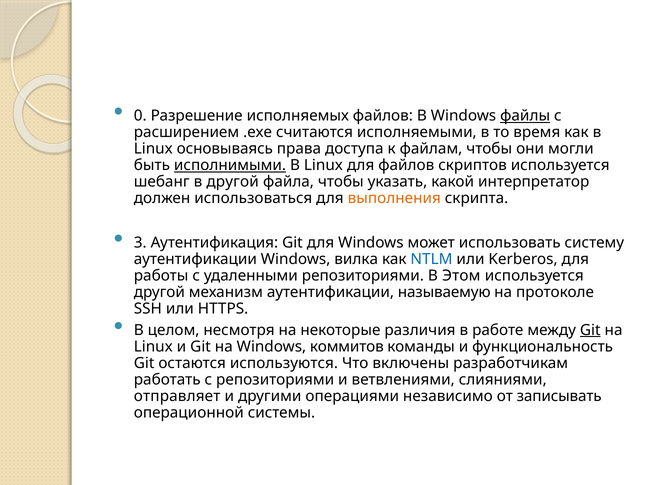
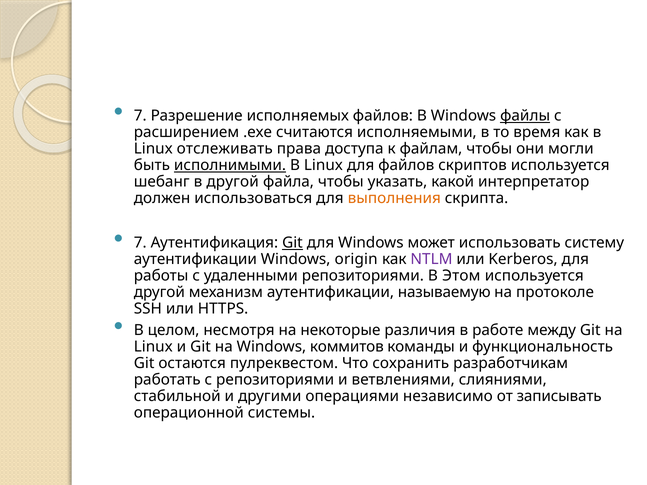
0: 0 -> 7 (140, 116)
основываясь: основываясь -> отслеживать (225, 149)
3: 3 -> 7 (140, 243)
Git underline: none -> present (292, 243)
вилка: вилка -> origin (356, 259)
NTLM colour: blue -> purple (432, 259)
Git underline: present -> none (590, 330)
используются: используются -> пулреквестом (284, 363)
включены: включены -> сохранить (411, 363)
отправляет: отправляет -> стабильной (177, 396)
